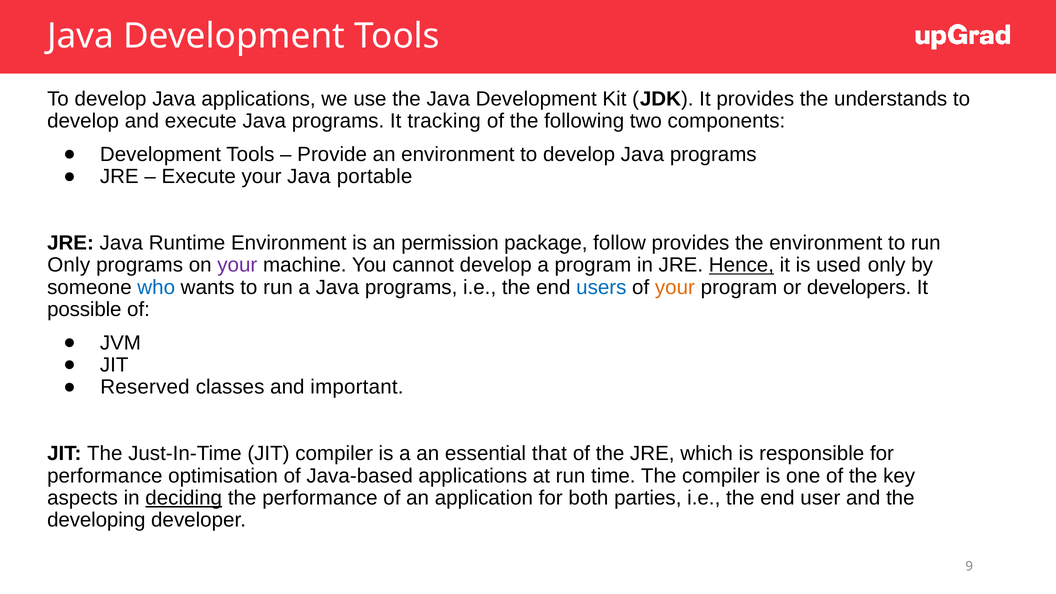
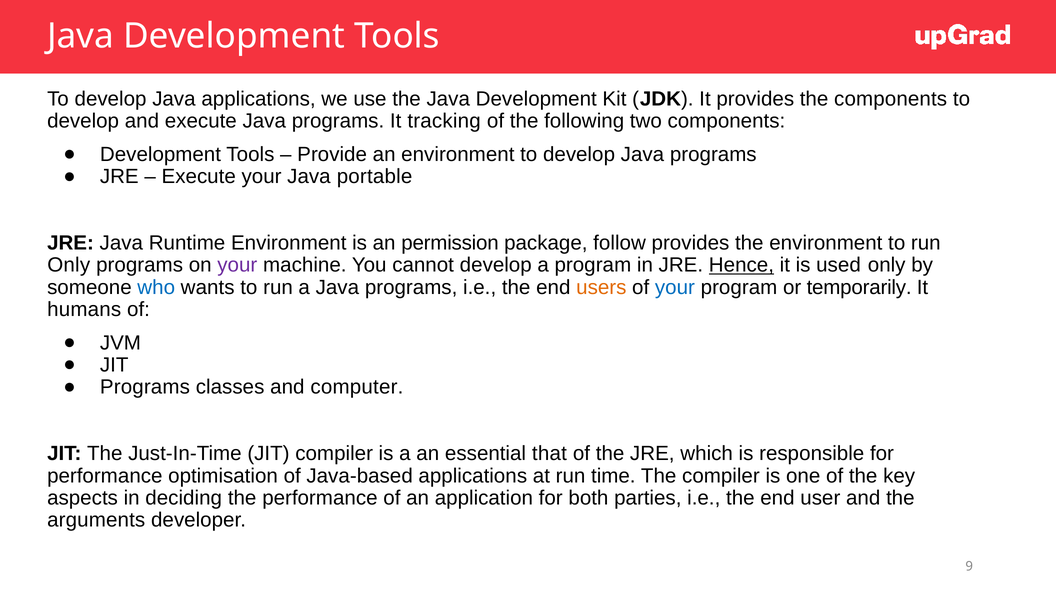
the understands: understands -> components (891, 99)
users colour: blue -> orange (601, 287)
your colour: orange -> blue (675, 287)
developers: developers -> temporarily (859, 287)
possible: possible -> humans (84, 310)
Reserved: Reserved -> Programs (145, 387)
important: important -> computer (357, 387)
deciding underline: present -> none (184, 498)
developing: developing -> arguments (96, 520)
